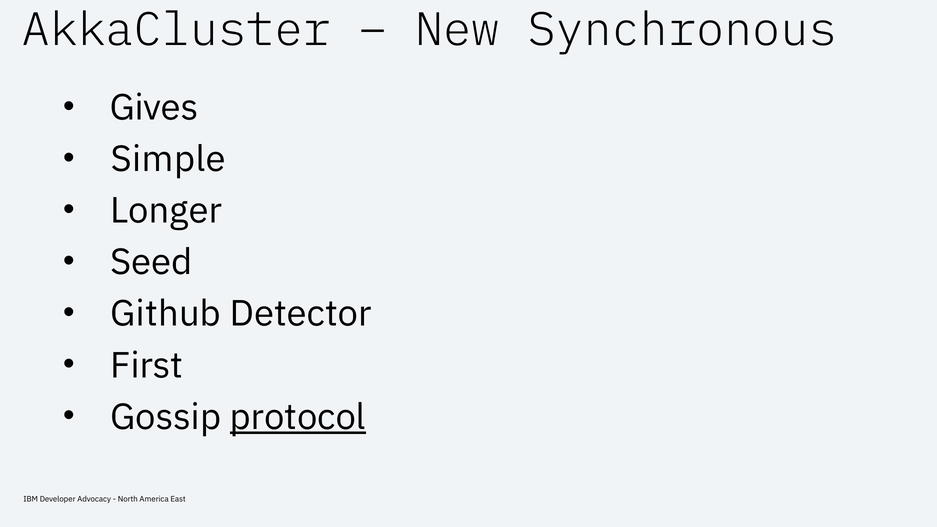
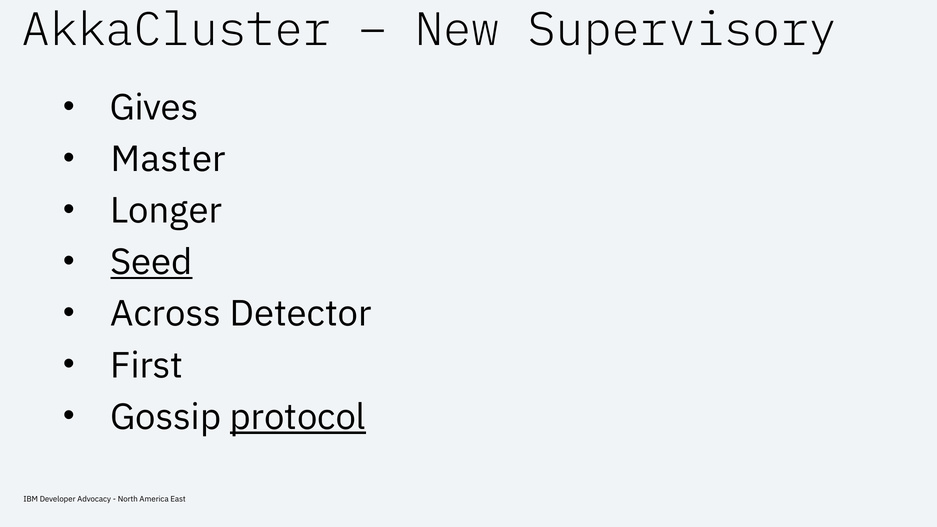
Synchronous: Synchronous -> Supervisory (682, 30)
Simple: Simple -> Master (168, 159)
Seed underline: none -> present (151, 262)
Github: Github -> Across (166, 314)
